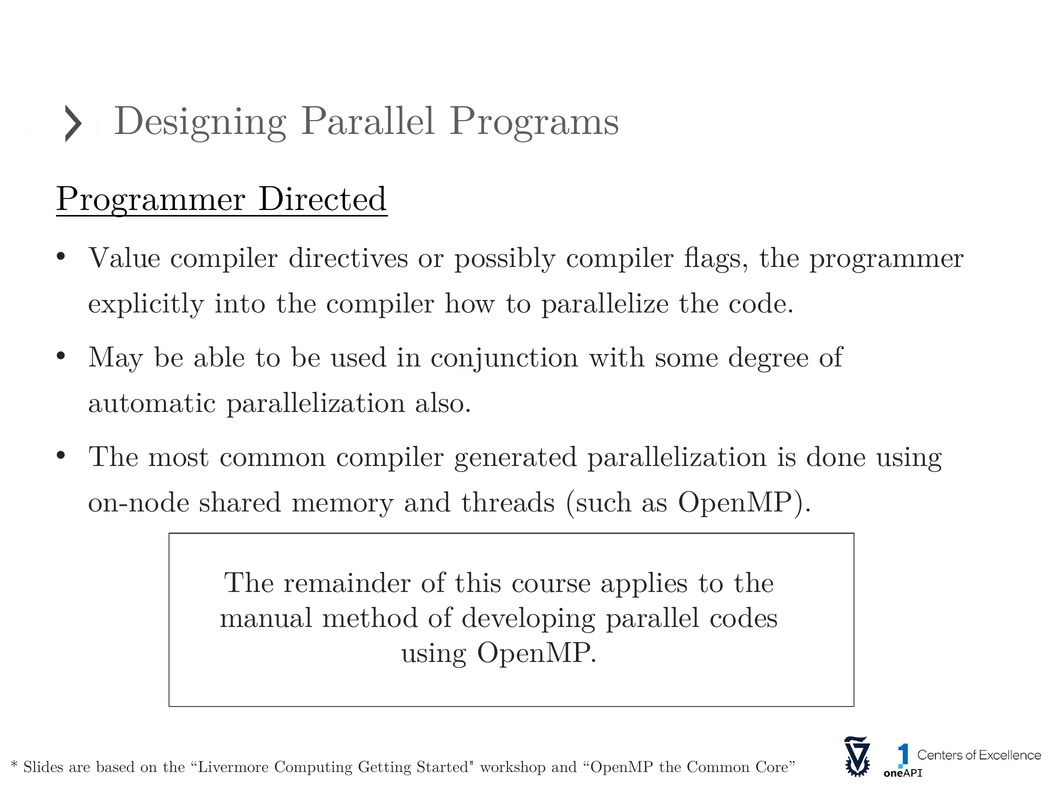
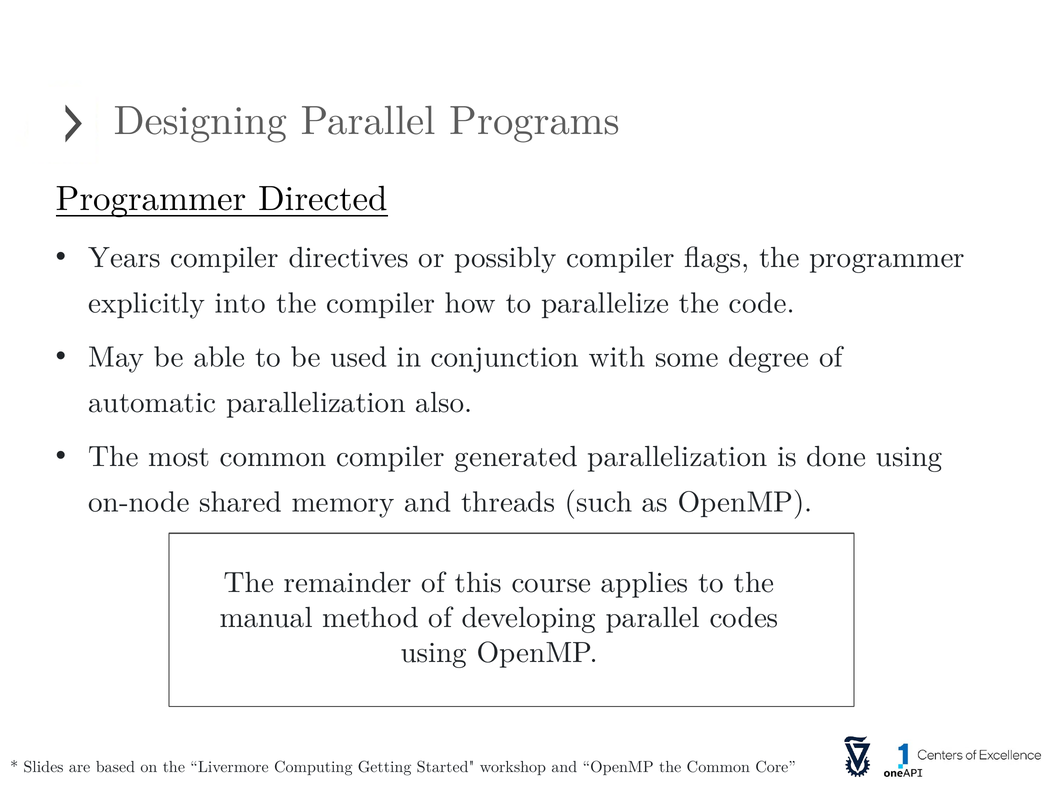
Value: Value -> Years (125, 258)
